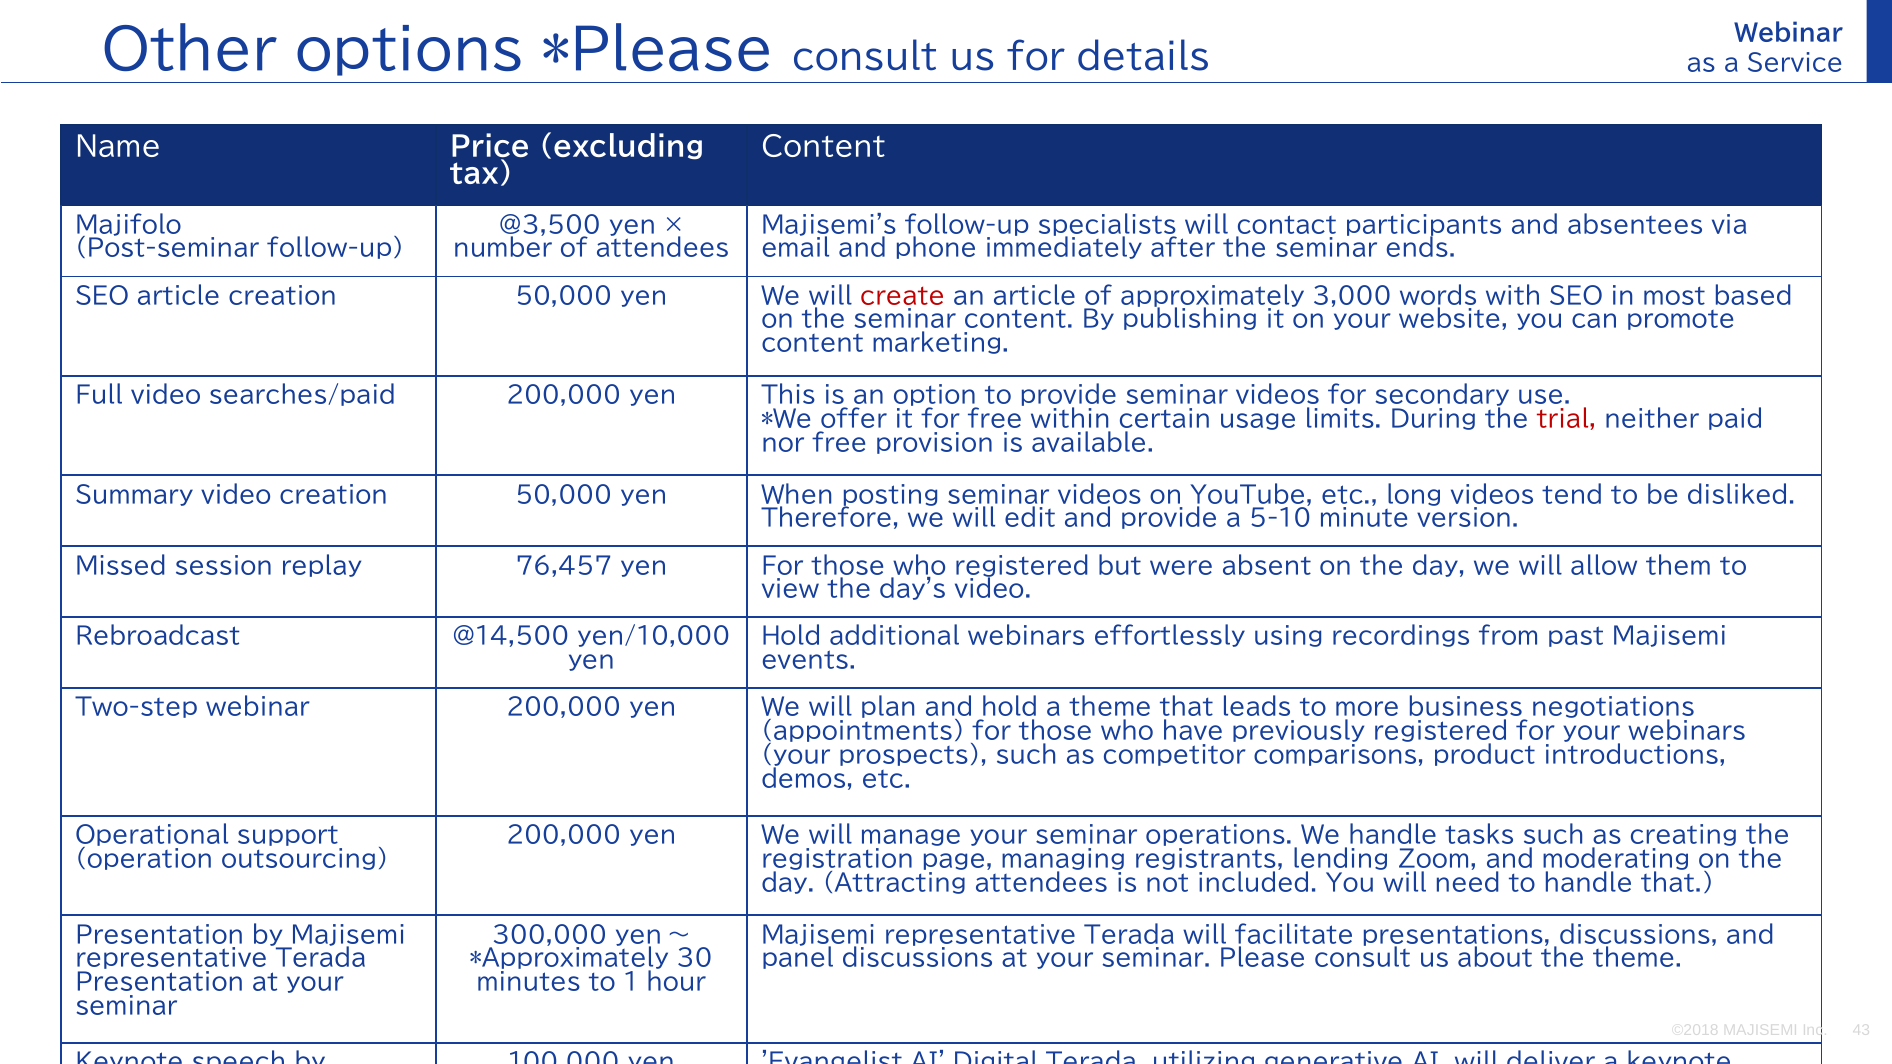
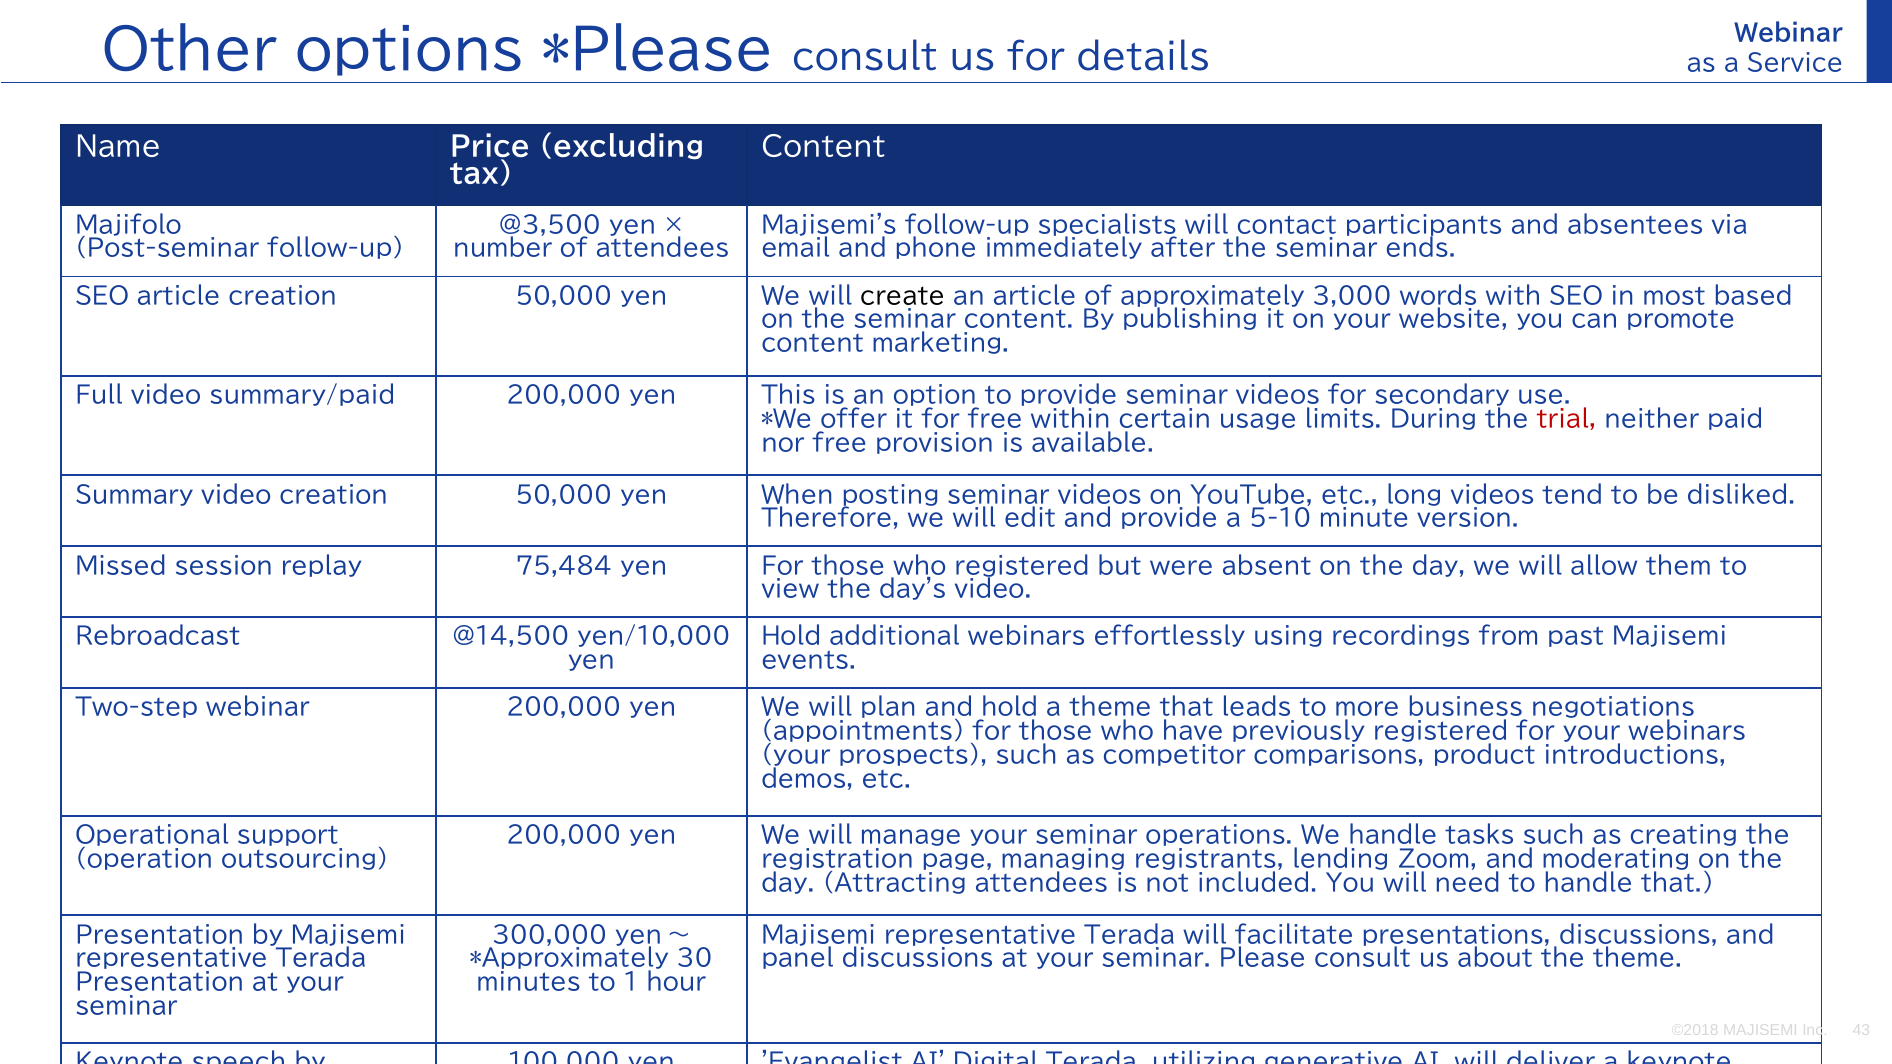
create colour: red -> black (903, 297)
searches/paid: searches/paid -> summary/paid (302, 396)
76,457: 76,457 -> 75,484 (564, 566)
